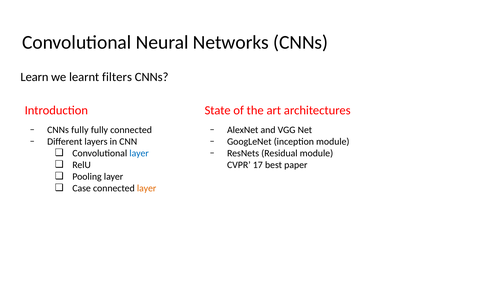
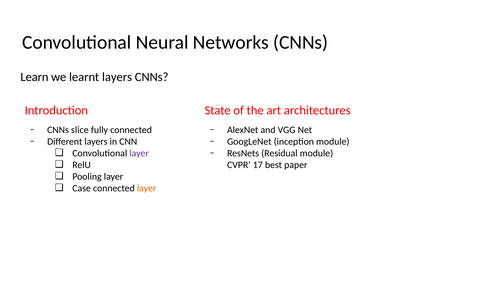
learnt filters: filters -> layers (117, 77)
CNNs fully: fully -> slice (80, 130)
layer colour: blue -> purple (139, 153)
